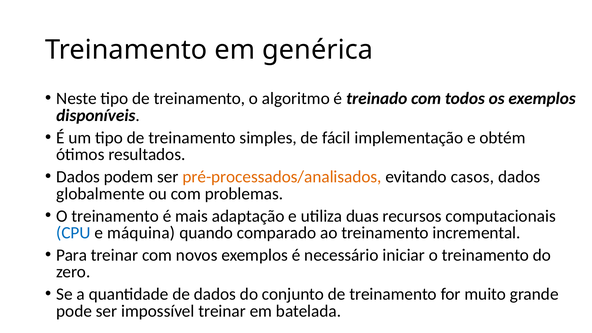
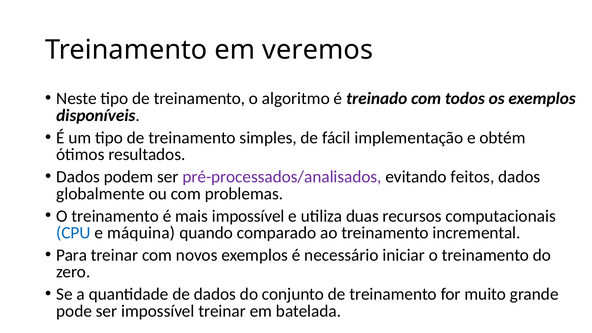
genérica: genérica -> veremos (318, 50)
pré-processados/analisados colour: orange -> purple (282, 177)
casos: casos -> feitos (472, 177)
mais adaptação: adaptação -> impossível (248, 216)
